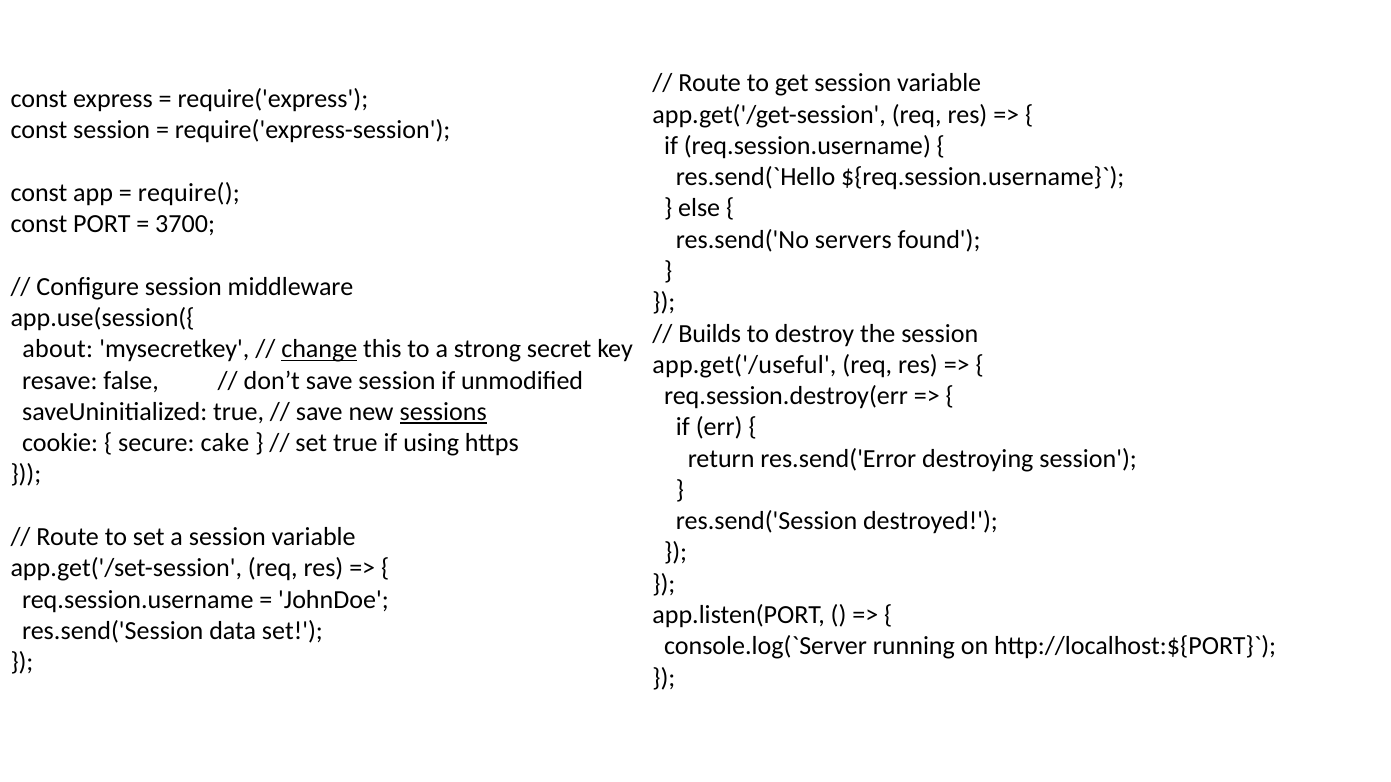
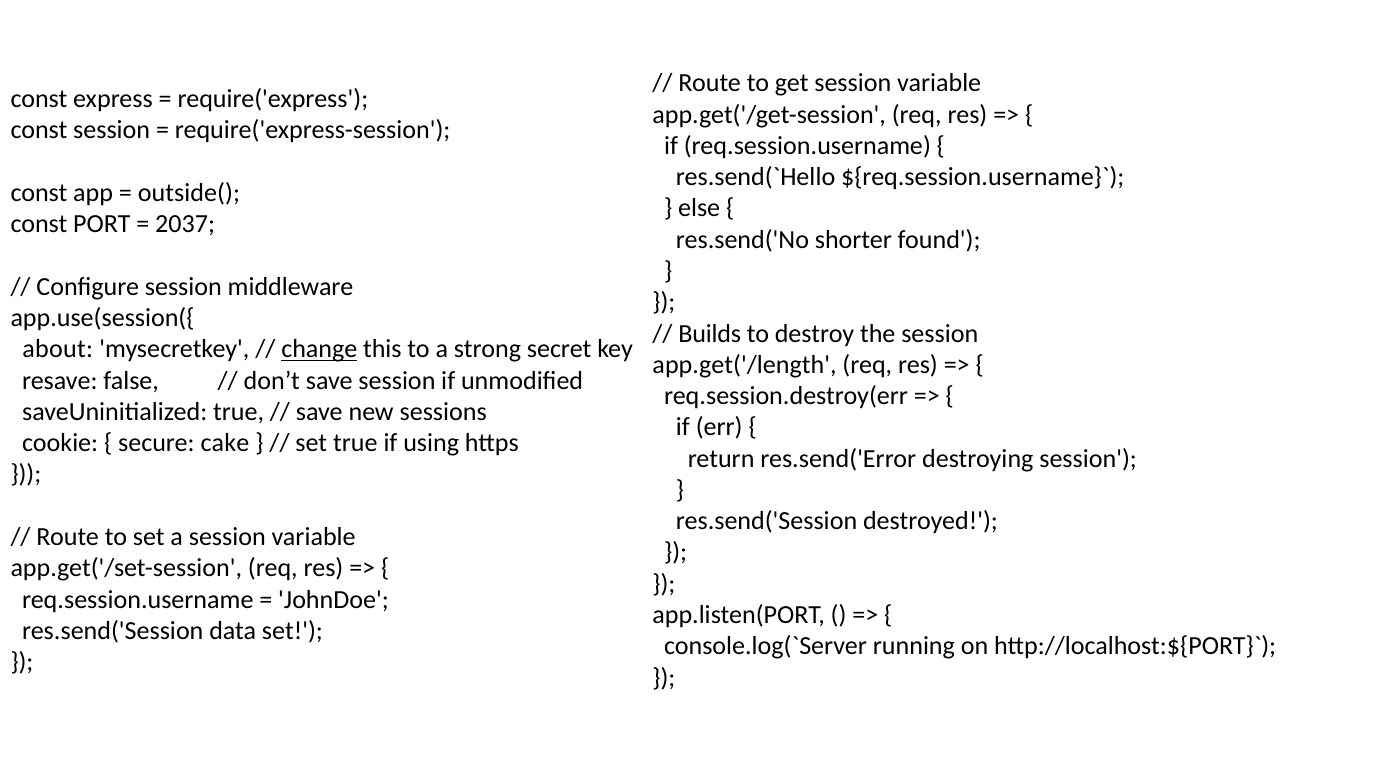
require(: require( -> outside( (189, 193)
3700: 3700 -> 2037 (185, 224)
servers: servers -> shorter (853, 240)
app.get('/useful: app.get('/useful -> app.get('/length (745, 365)
sessions underline: present -> none (443, 412)
